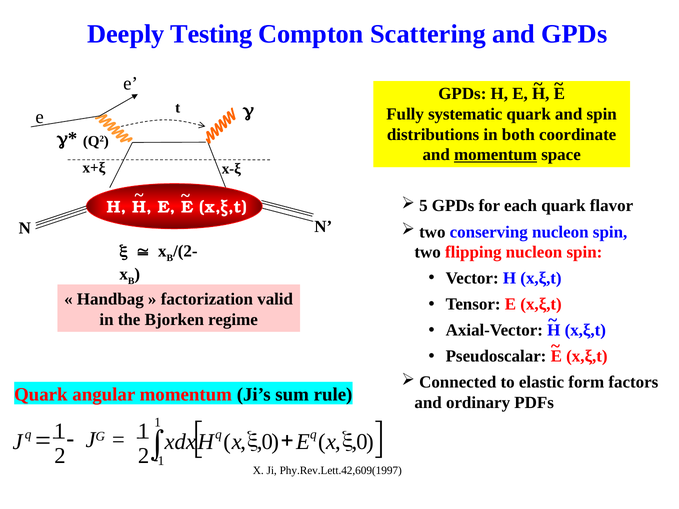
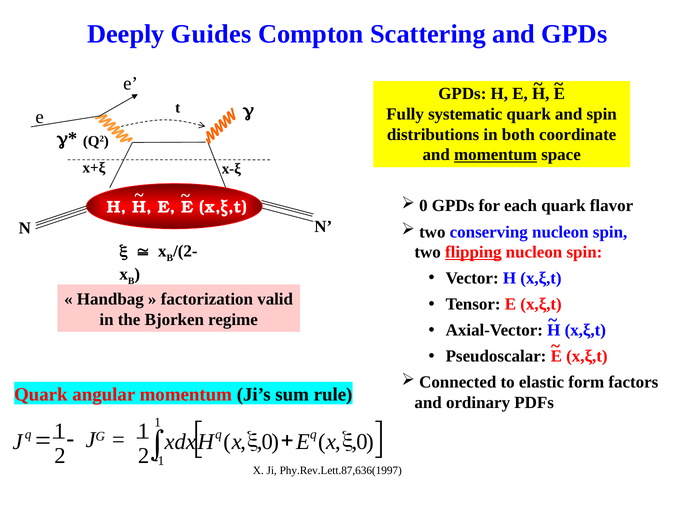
Testing: Testing -> Guides (211, 34)
5: 5 -> 0 (423, 206)
flipping underline: none -> present (473, 252)
Phy.Rev.Lett.42,609(1997: Phy.Rev.Lett.42,609(1997 -> Phy.Rev.Lett.87,636(1997 (341, 471)
